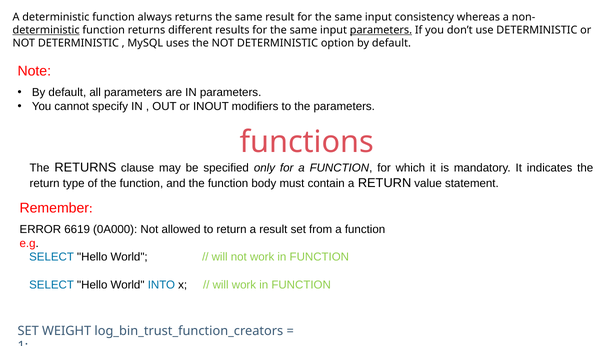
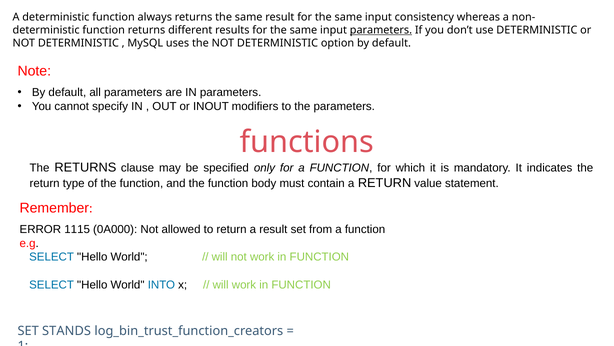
deterministic underline: present -> none (46, 30)
6619: 6619 -> 1115 (77, 229)
WEIGHT: WEIGHT -> STANDS (67, 330)
